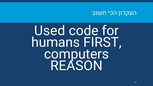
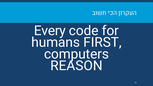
Used: Used -> Every (50, 31)
